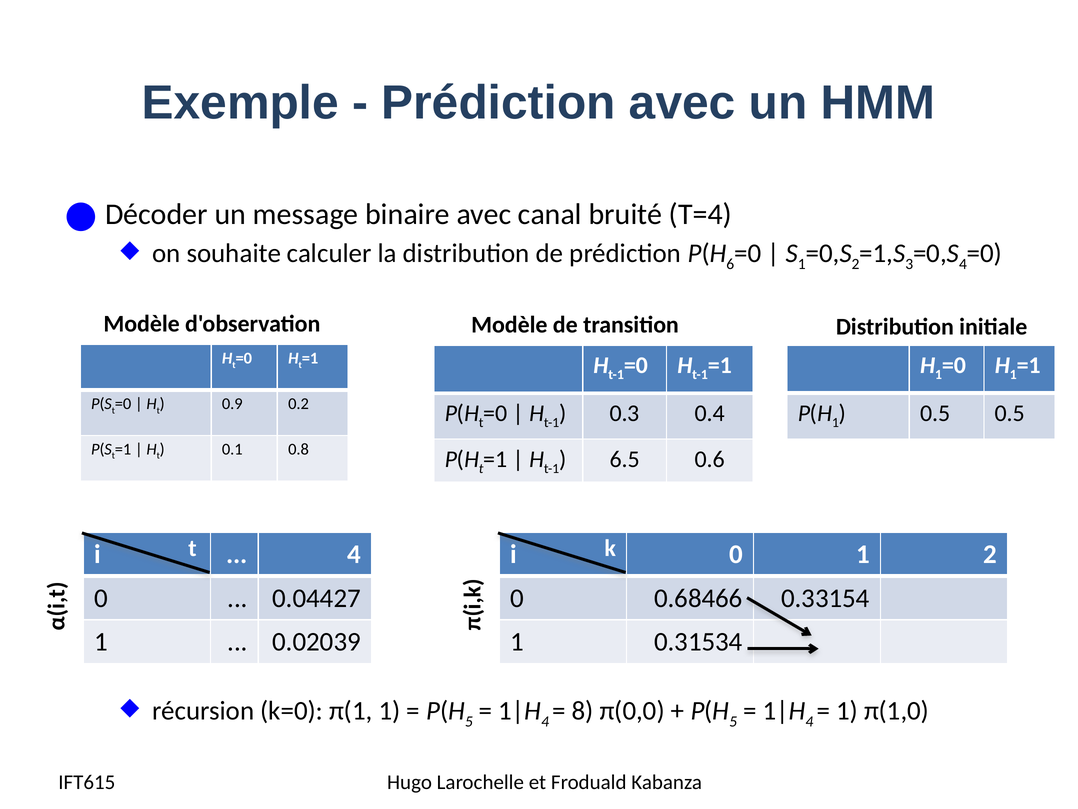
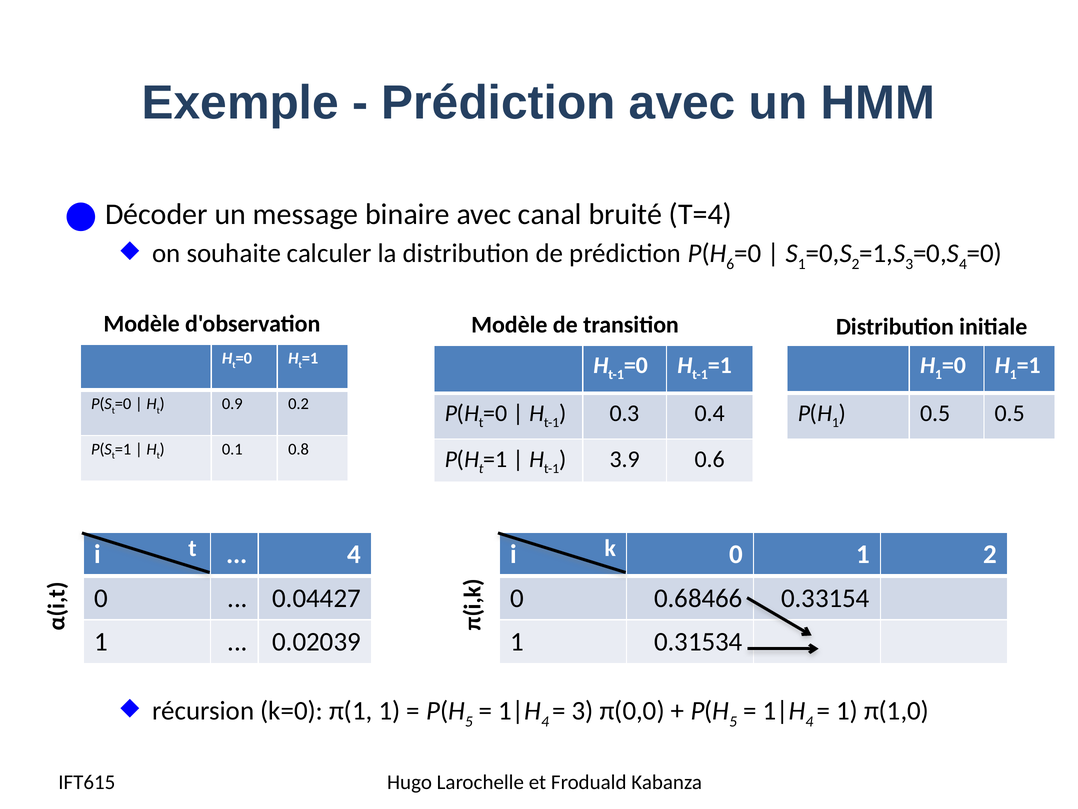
6.5: 6.5 -> 3.9 (625, 459)
8: 8 -> 3 (583, 711)
